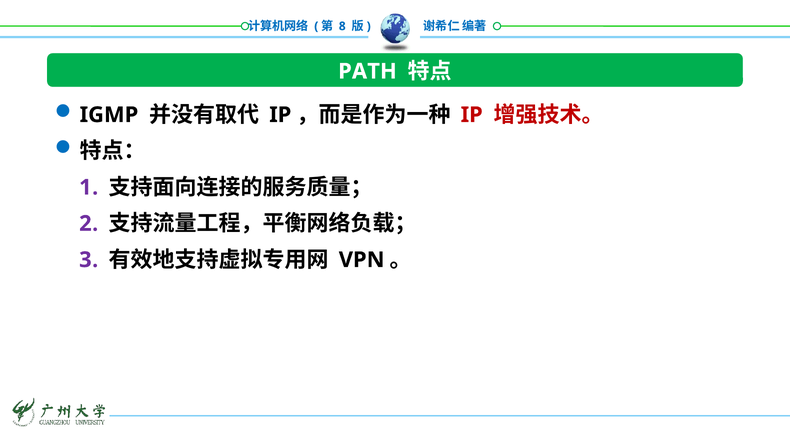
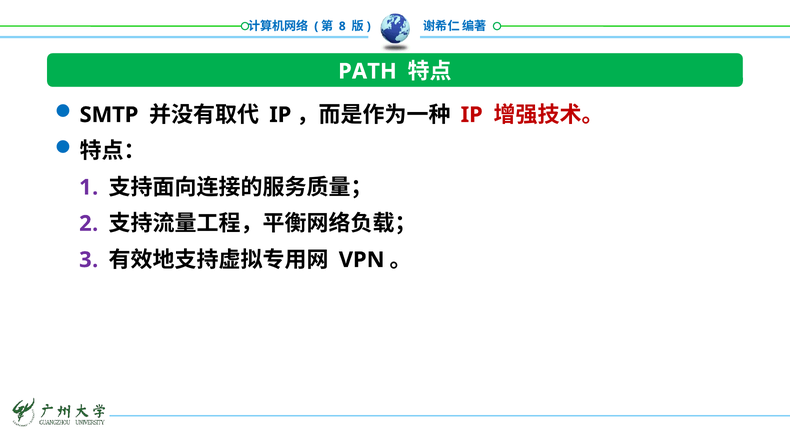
IGMP: IGMP -> SMTP (109, 115)
